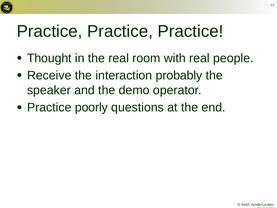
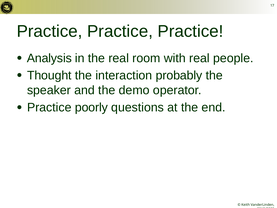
Thought: Thought -> Analysis (49, 58)
Receive: Receive -> Thought (49, 75)
